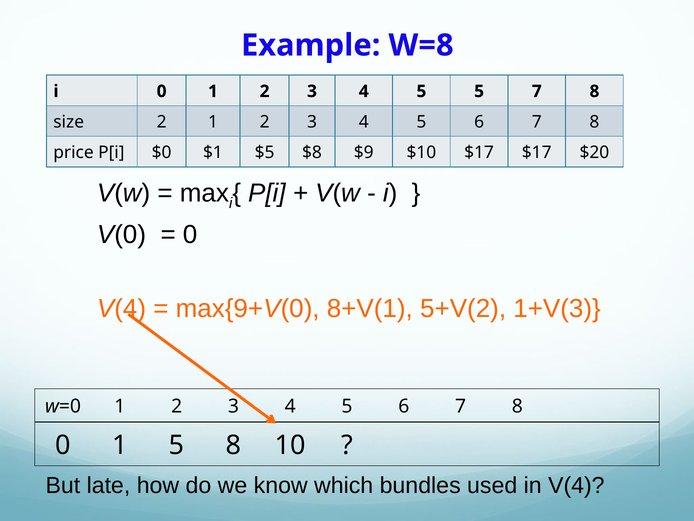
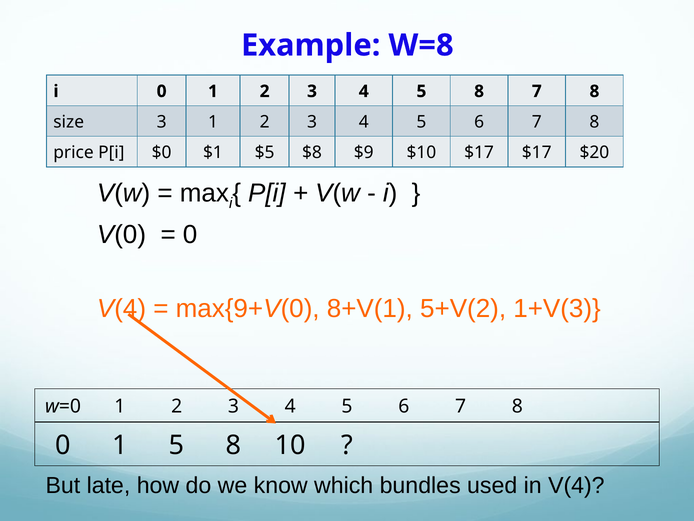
4 5 5: 5 -> 8 (479, 91)
size 2: 2 -> 3 (162, 122)
